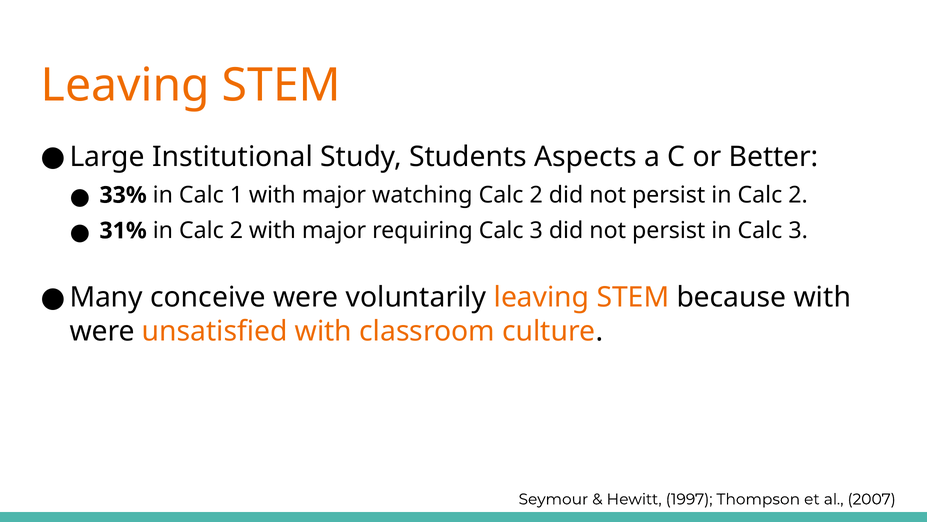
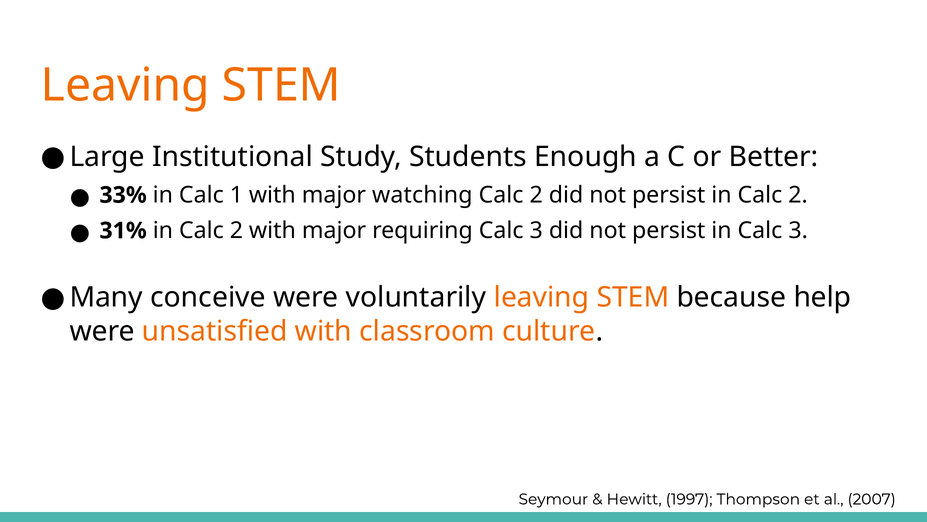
Aspects: Aspects -> Enough (586, 157)
because with: with -> help (822, 297)
